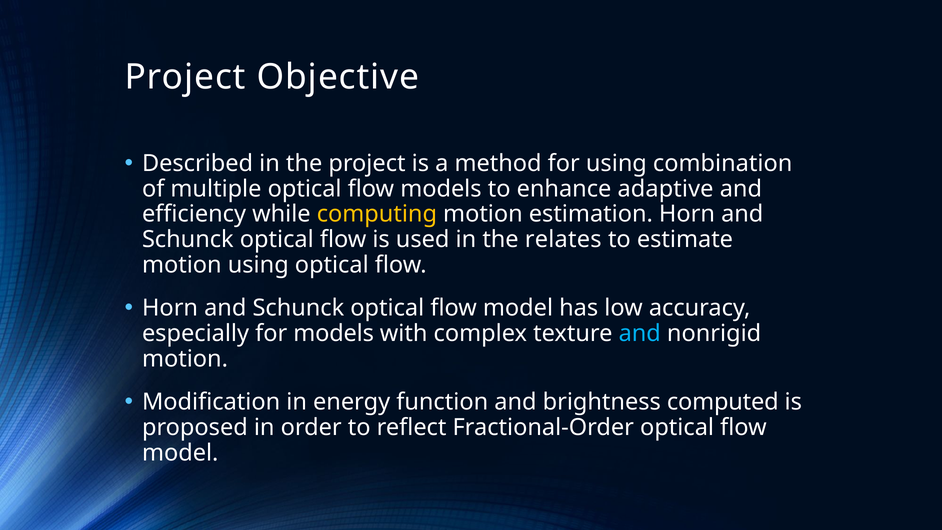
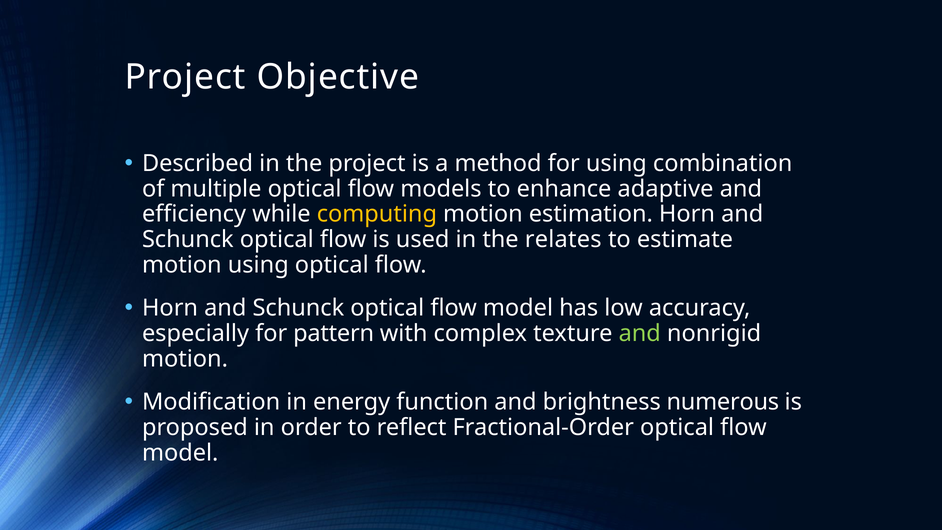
for models: models -> pattern (334, 334)
and colour: light blue -> light green (640, 334)
computed: computed -> numerous (723, 402)
